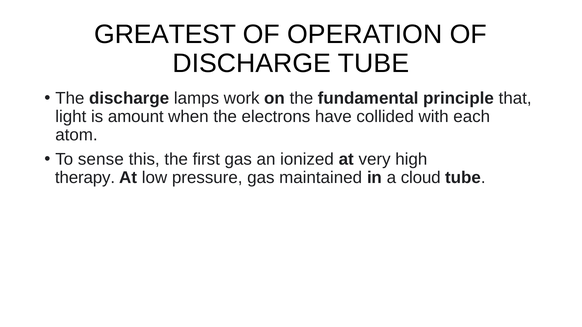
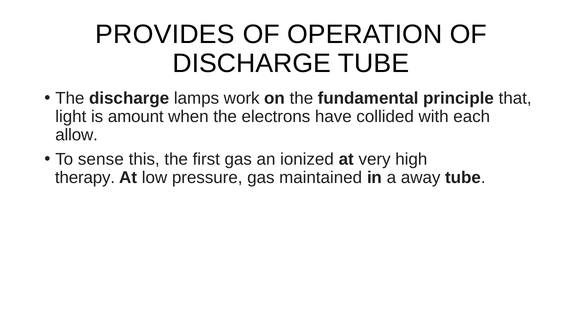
GREATEST: GREATEST -> PROVIDES (165, 34)
atom: atom -> allow (77, 135)
cloud: cloud -> away (421, 178)
